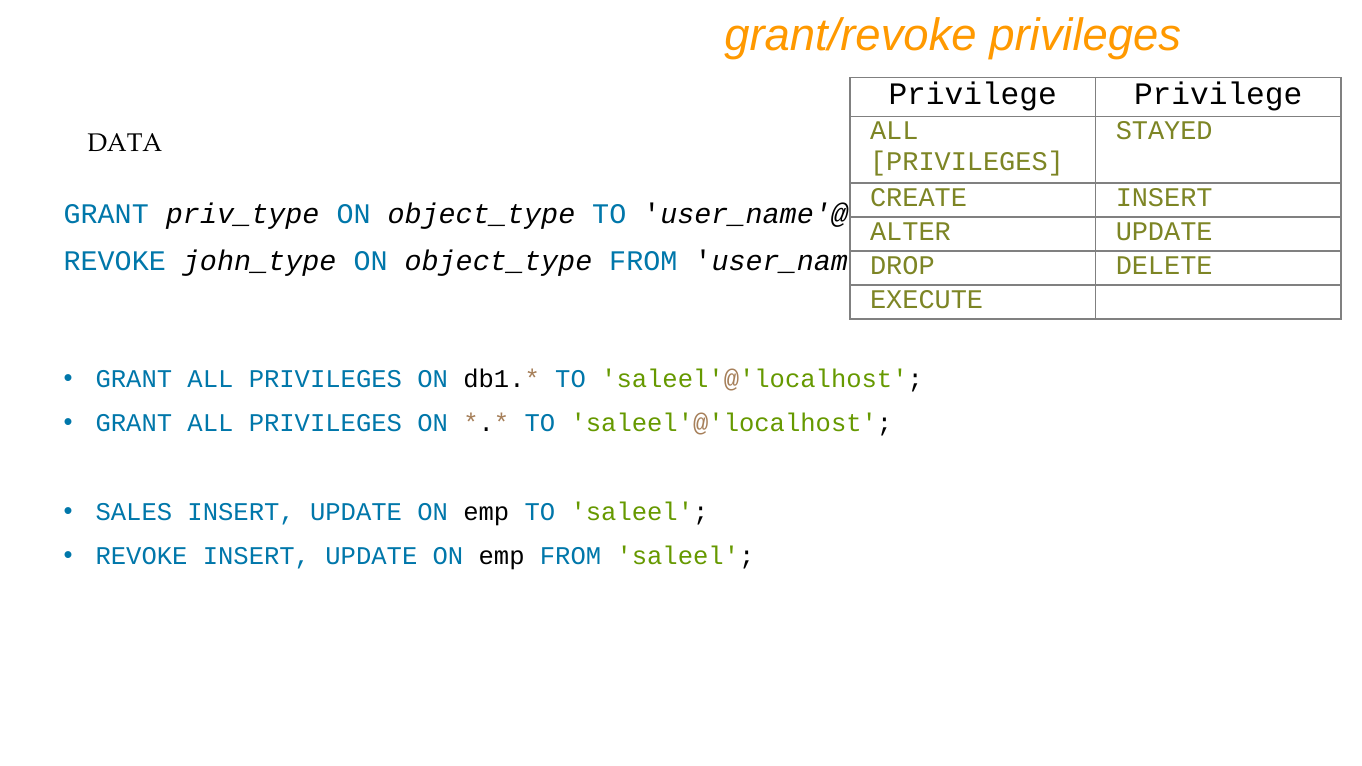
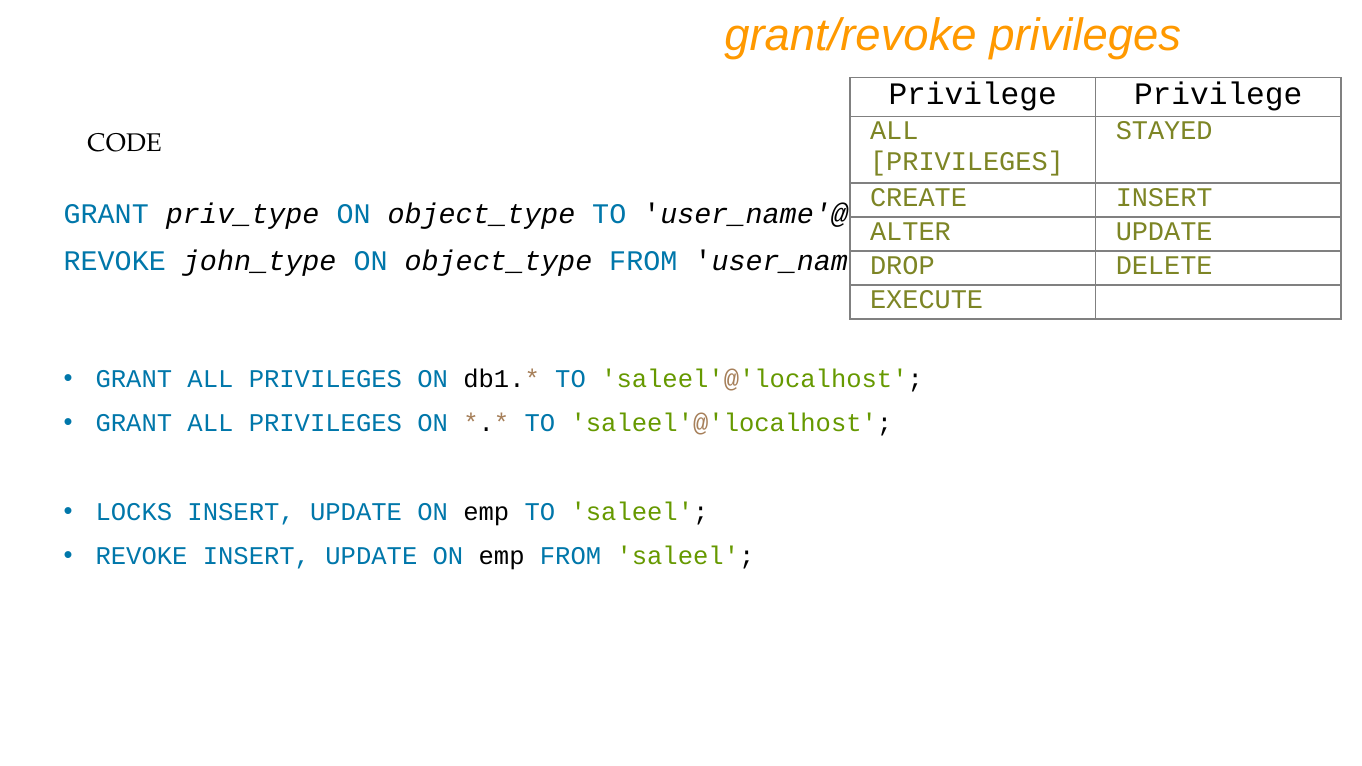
DATA: DATA -> CODE (125, 143)
SALES: SALES -> LOCKS (134, 512)
